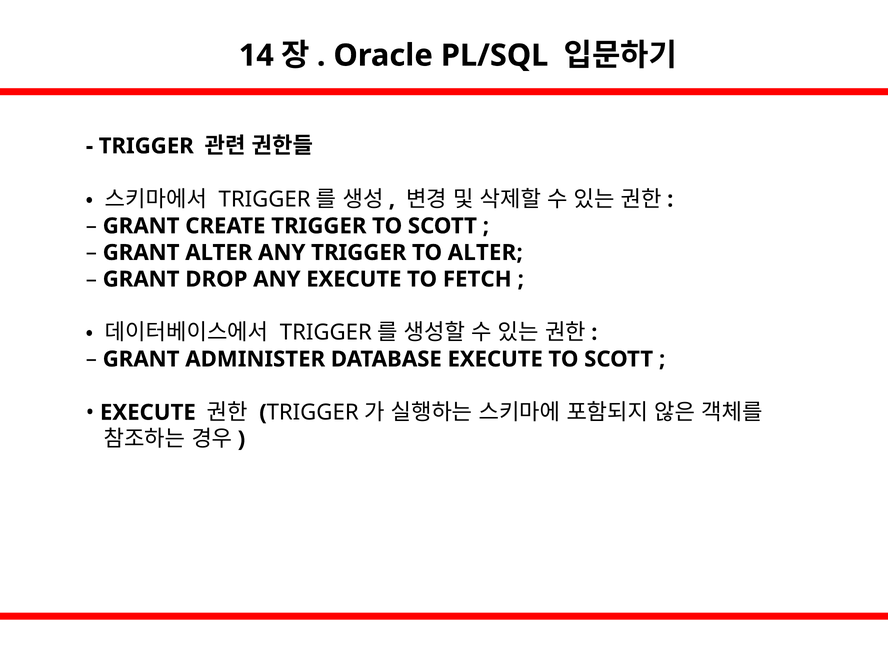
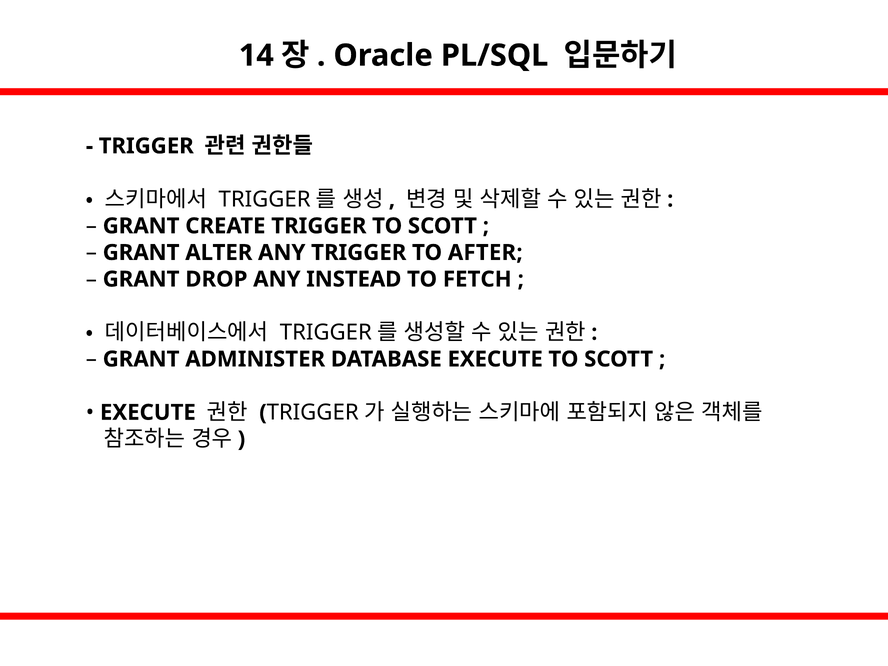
TO ALTER: ALTER -> AFTER (485, 253)
ANY EXECUTE: EXECUTE -> INSTEAD (354, 279)
